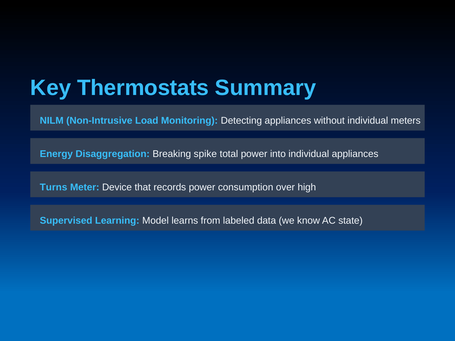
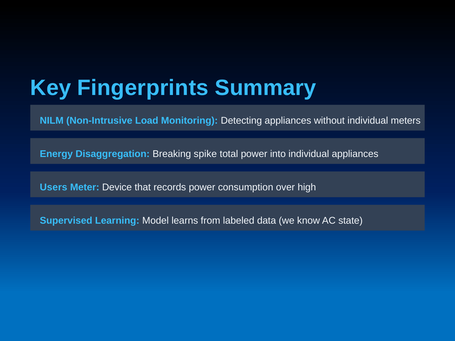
Thermostats: Thermostats -> Fingerprints (143, 88)
Turns: Turns -> Users (54, 187)
